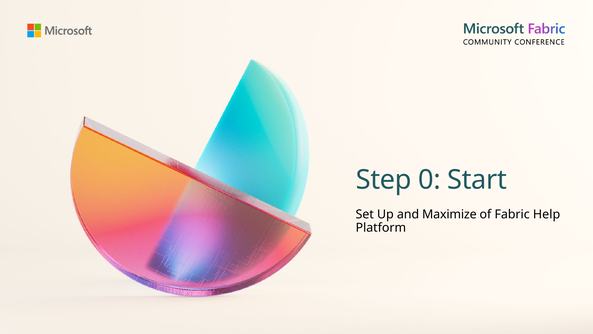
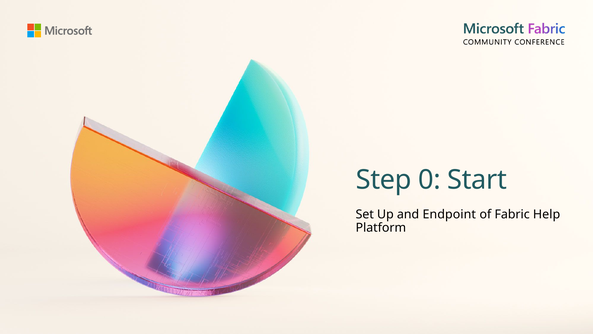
Maximize: Maximize -> Endpoint (449, 214)
